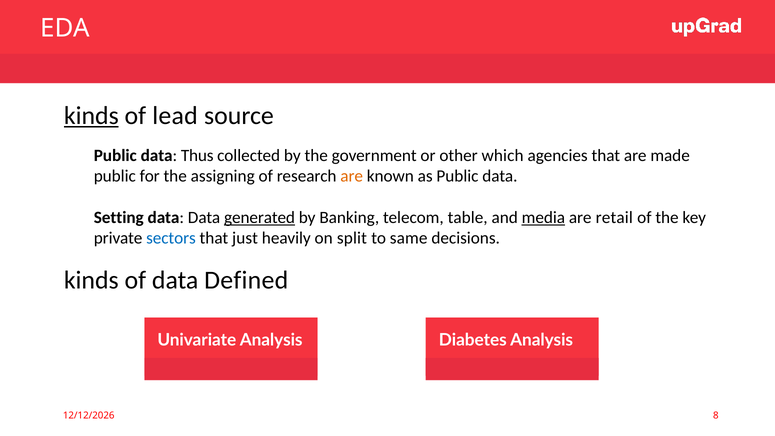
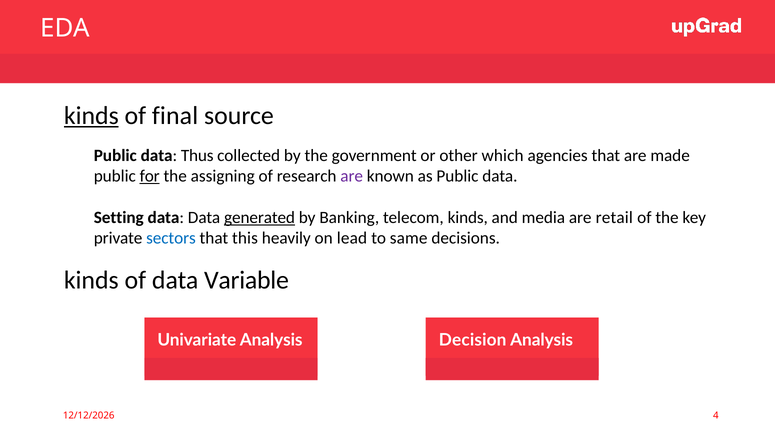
lead: lead -> final (175, 116)
for underline: none -> present (150, 176)
are colour: orange -> purple (352, 176)
telecom table: table -> kinds (468, 218)
media underline: present -> none (543, 218)
just: just -> this (245, 238)
split: split -> lead (352, 238)
Defined: Defined -> Variable (246, 280)
Diabetes: Diabetes -> Decision (473, 340)
8: 8 -> 4 (716, 416)
